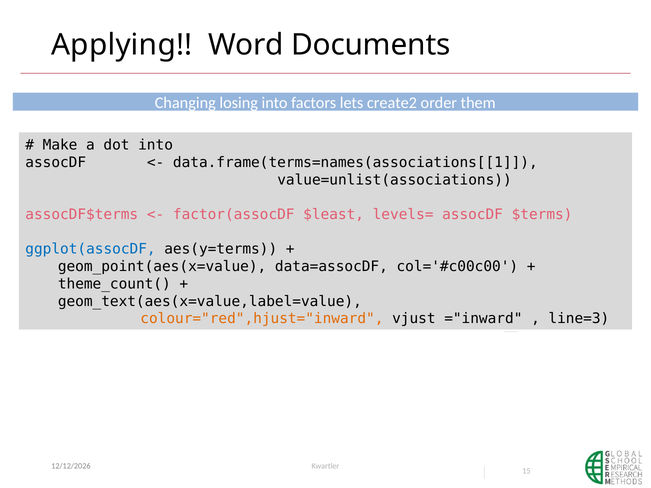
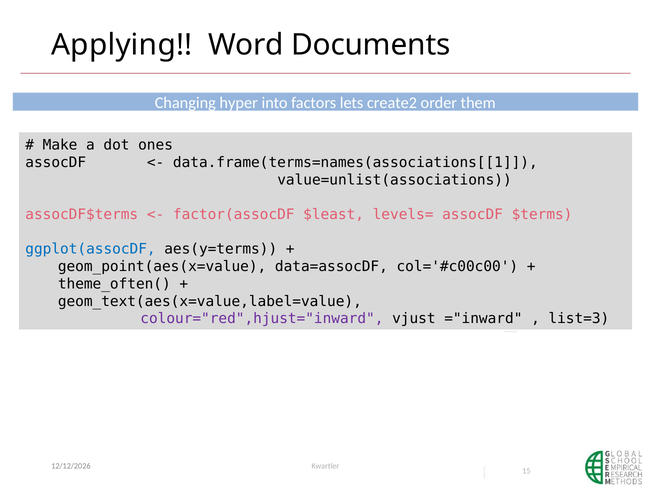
losing: losing -> hyper (239, 103)
dot into: into -> ones (156, 145)
theme_count(: theme_count( -> theme_often( (114, 284)
colour="red",hjust="inward colour: orange -> purple (262, 319)
line=3: line=3 -> list=3 (579, 319)
